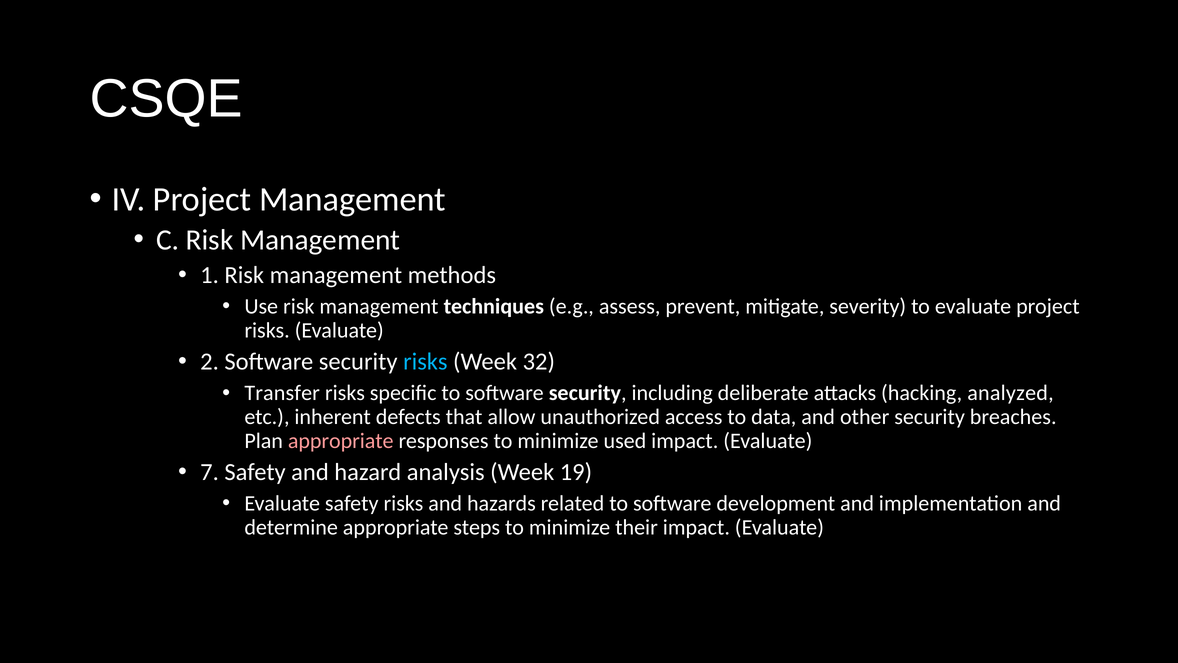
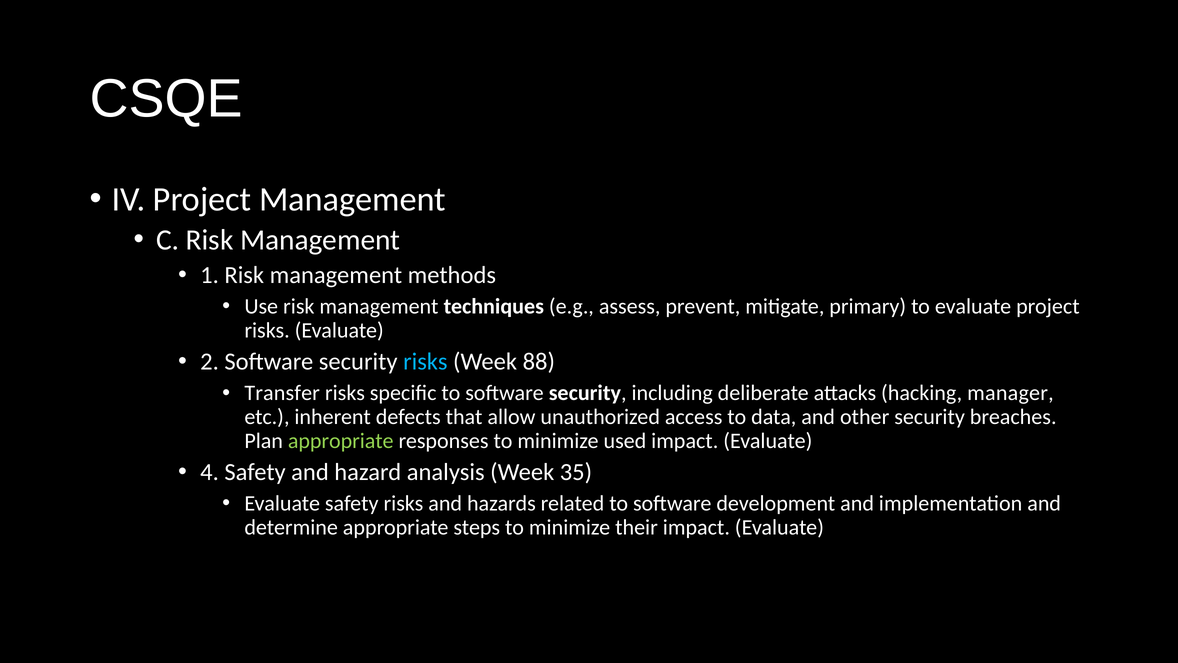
severity: severity -> primary (868, 306)
32: 32 -> 88 (539, 362)
analyzed: analyzed -> manager (1010, 393)
appropriate colour: pink -> light green (341, 441)
7: 7 -> 4 (210, 472)
19: 19 -> 35 (576, 472)
